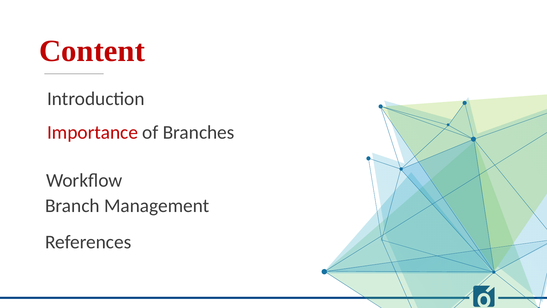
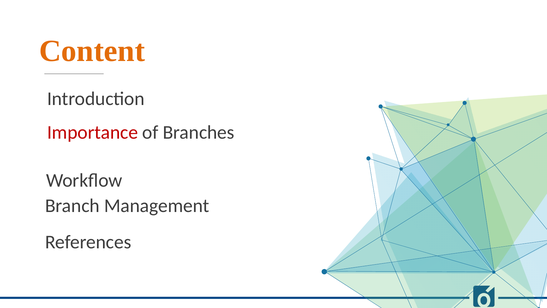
Content colour: red -> orange (92, 51)
